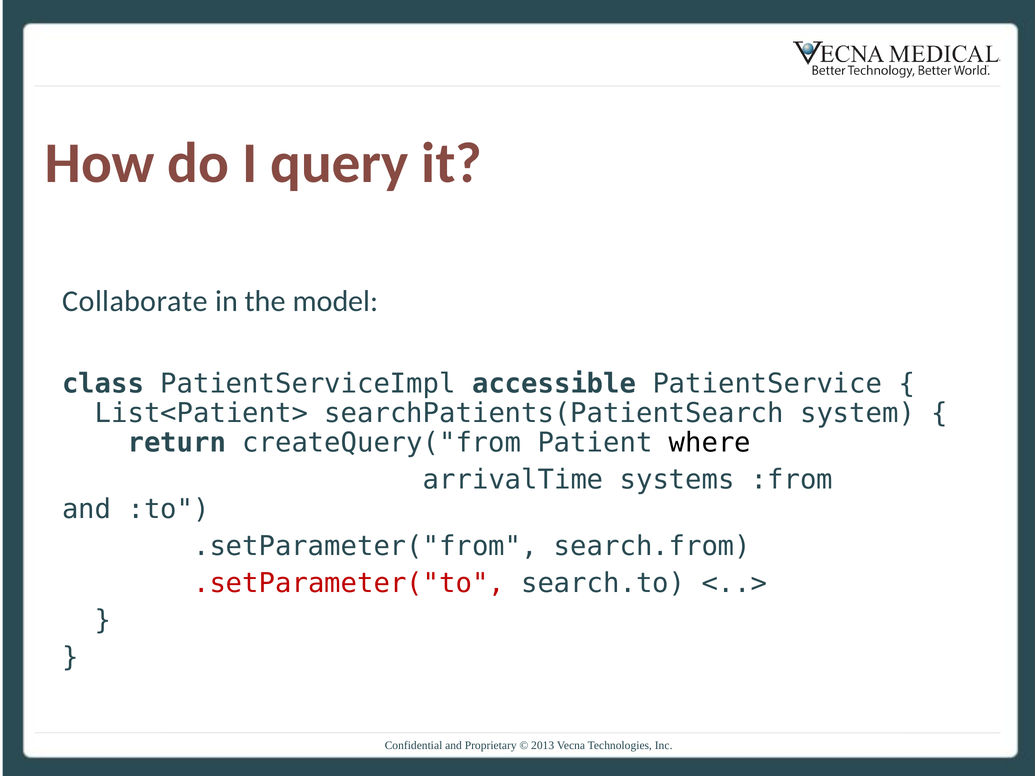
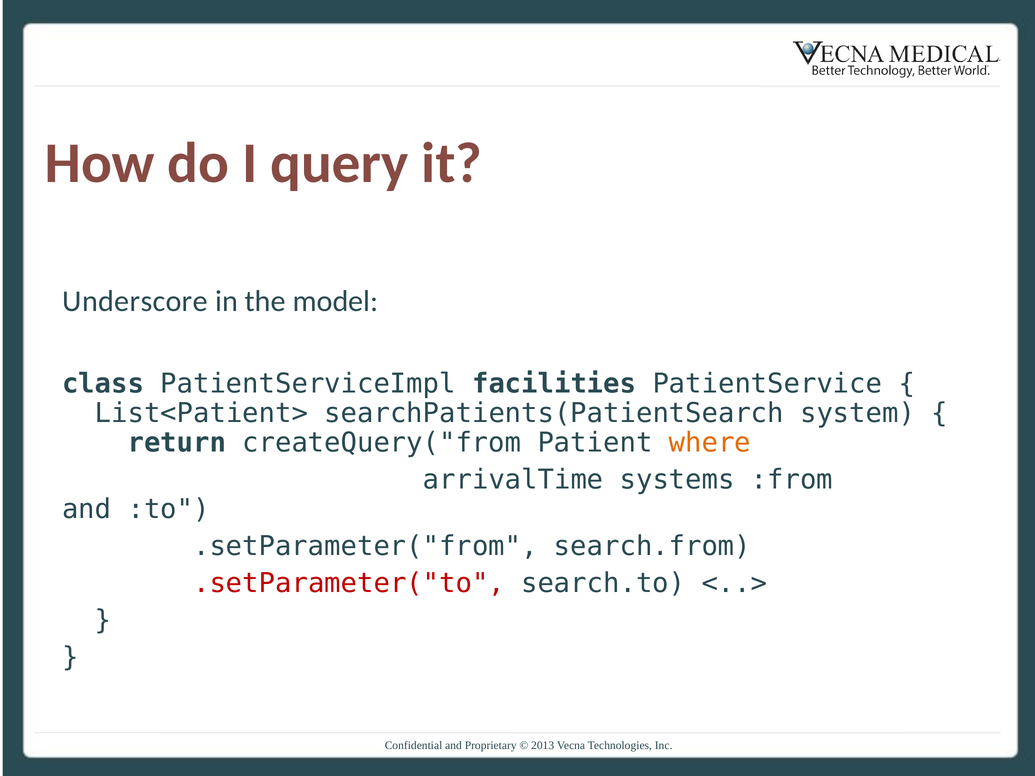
Collaborate: Collaborate -> Underscore (135, 301)
accessible: accessible -> facilities (554, 384)
where colour: black -> orange (710, 443)
